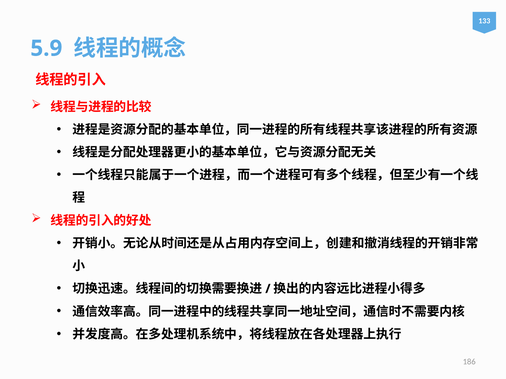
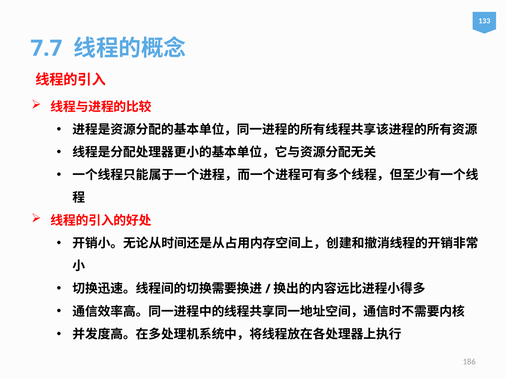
5.9: 5.9 -> 7.7 (46, 48)
